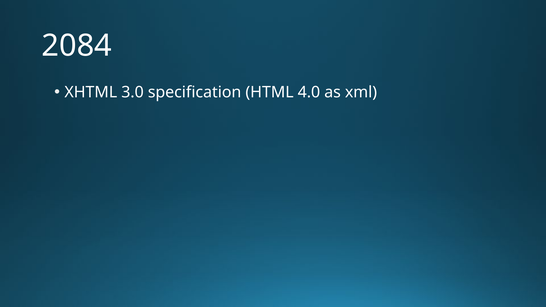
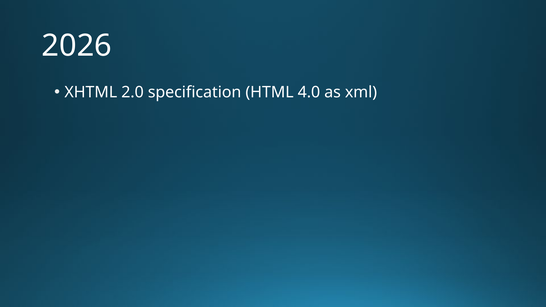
2084: 2084 -> 2026 (77, 46)
3.0: 3.0 -> 2.0 (132, 92)
